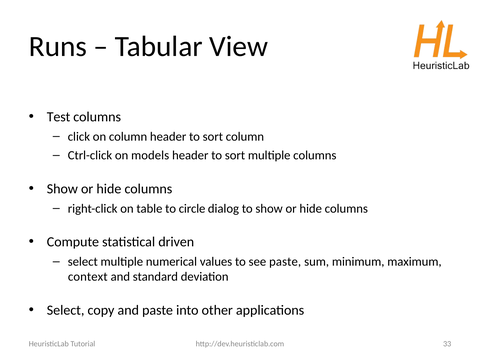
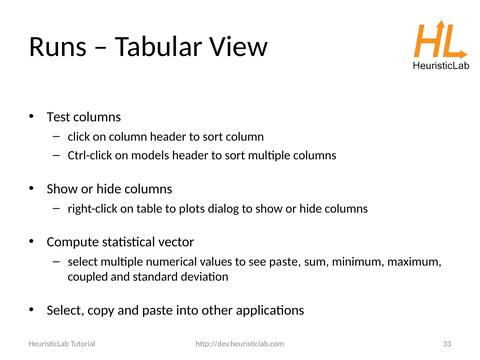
circle: circle -> plots (192, 209)
driven: driven -> vector (176, 242)
context: context -> coupled (88, 277)
